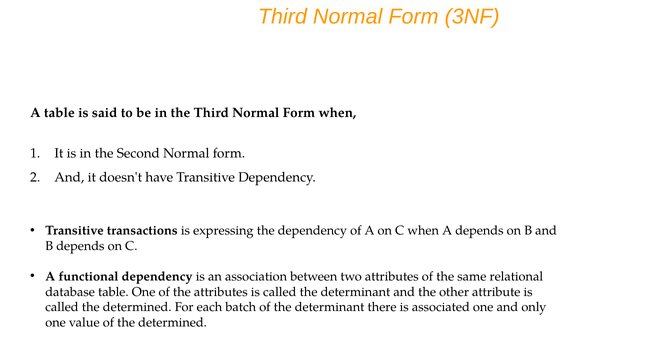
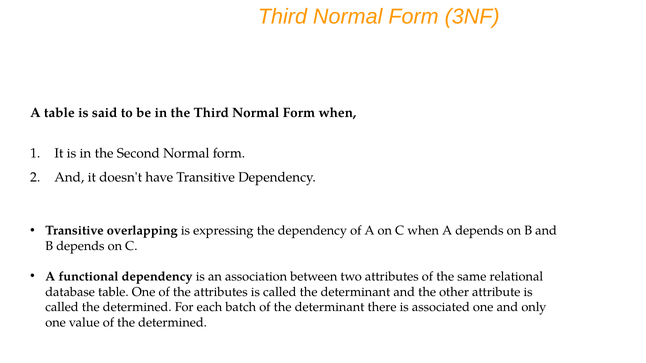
transactions: transactions -> overlapping (142, 231)
